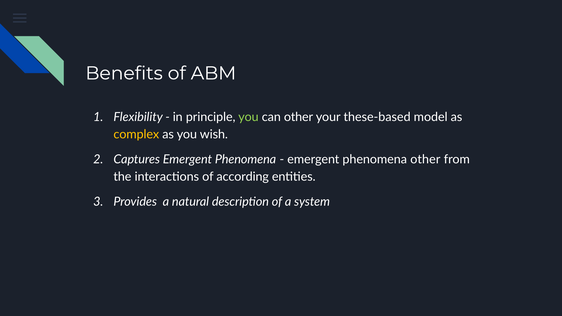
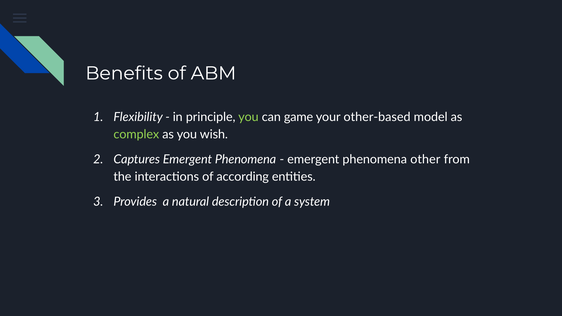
can other: other -> game (299, 117)
these-based: these-based -> other-based (377, 117)
complex colour: yellow -> light green (136, 134)
